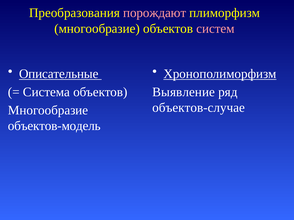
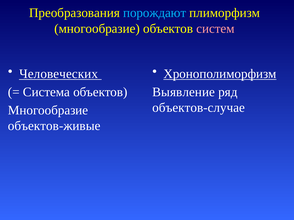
порождают colour: pink -> light blue (155, 13)
Описательные: Описательные -> Человеческих (59, 74)
объектов-модель: объектов-модель -> объектов-живые (54, 126)
